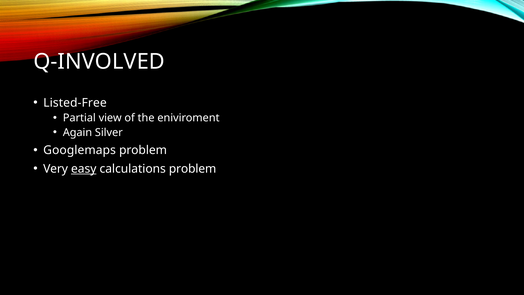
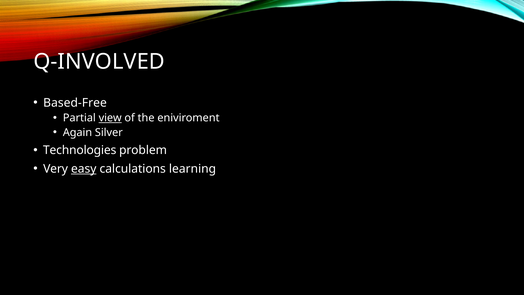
Listed-Free: Listed-Free -> Based-Free (75, 103)
view underline: none -> present (110, 118)
Googlemaps: Googlemaps -> Technologies (80, 150)
calculations problem: problem -> learning (192, 169)
